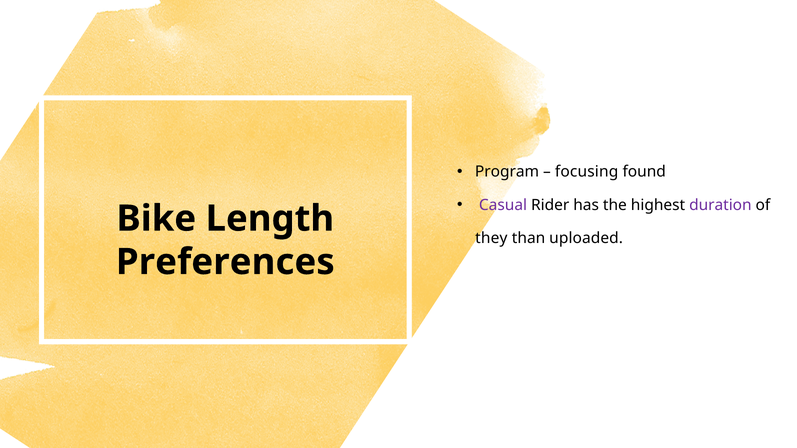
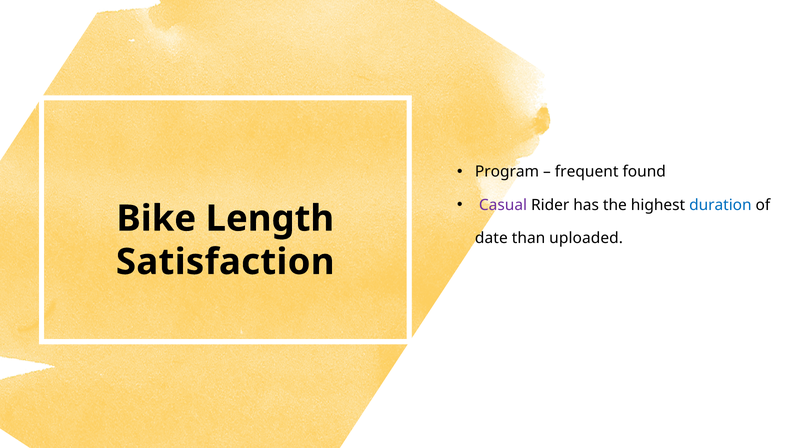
focusing: focusing -> frequent (587, 172)
duration colour: purple -> blue (720, 205)
they: they -> date (491, 238)
Preferences: Preferences -> Satisfaction (225, 262)
